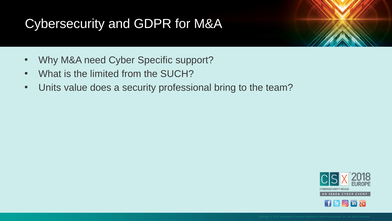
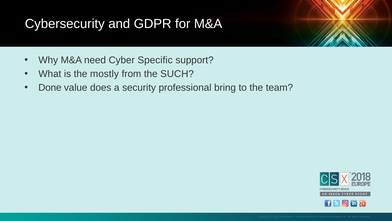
limited: limited -> mostly (104, 74)
Units: Units -> Done (50, 87)
